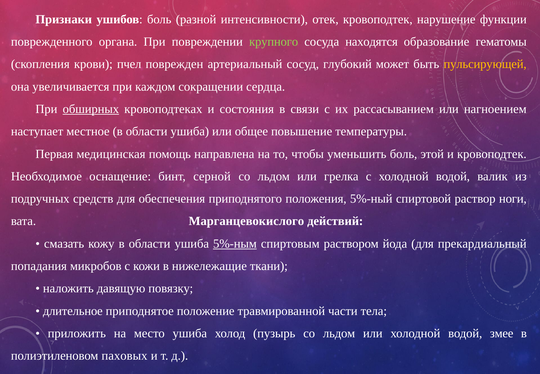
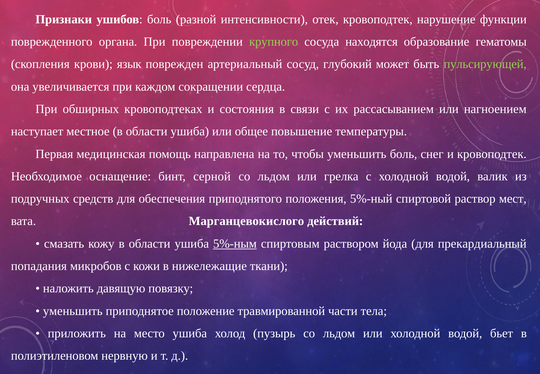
пчел: пчел -> язык (129, 64)
пульсирующей colour: yellow -> light green (485, 64)
обширных underline: present -> none (91, 109)
этой: этой -> снег (432, 154)
ноги: ноги -> мест (513, 199)
длительное: длительное -> уменьшить (73, 311)
змее: змее -> бьет (502, 333)
паховых: паховых -> нервную (125, 356)
